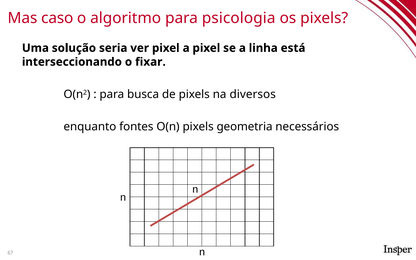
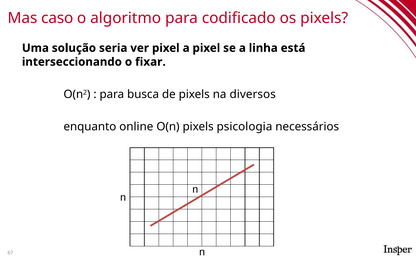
psicologia: psicologia -> codificado (239, 18)
fontes: fontes -> online (136, 127)
geometria: geometria -> psicologia (244, 127)
